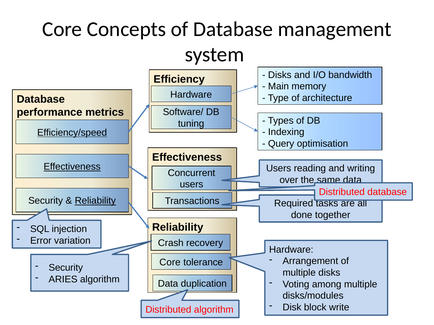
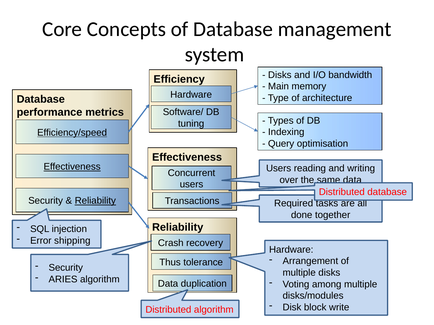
variation: variation -> shipping (72, 241)
Core: Core -> Thus (170, 263)
